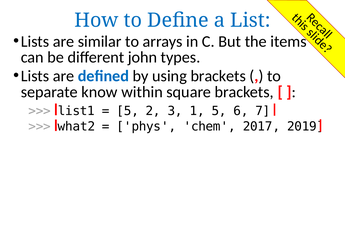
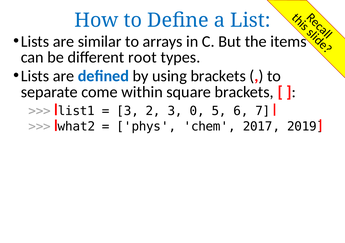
john: john -> root (142, 57)
know: know -> come (99, 92)
5: 5 -> 3 (128, 111)
1: 1 -> 0 (197, 111)
